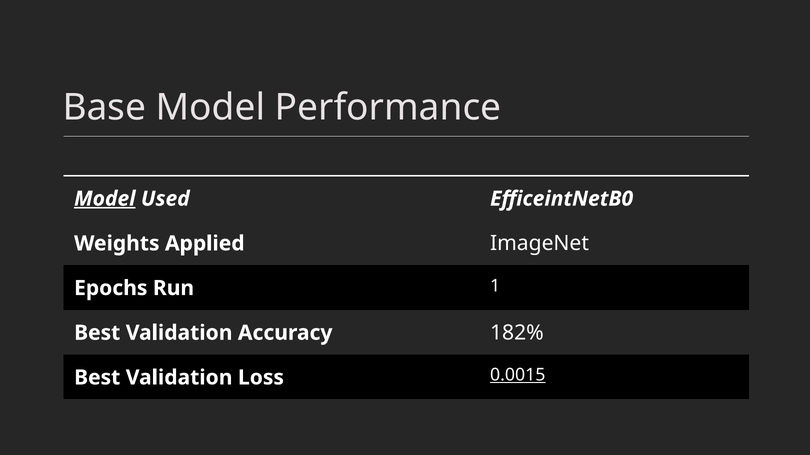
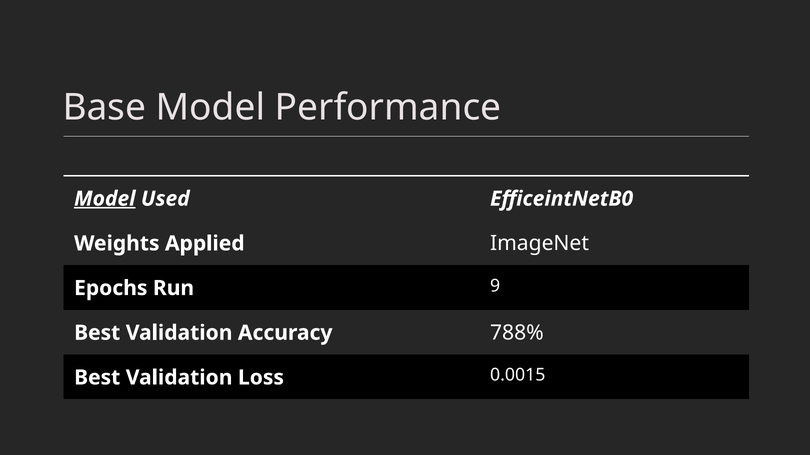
1: 1 -> 9 (495, 286)
182%: 182% -> 788% (517, 333)
0.0015 underline: present -> none (518, 376)
